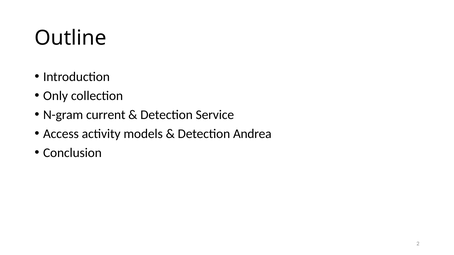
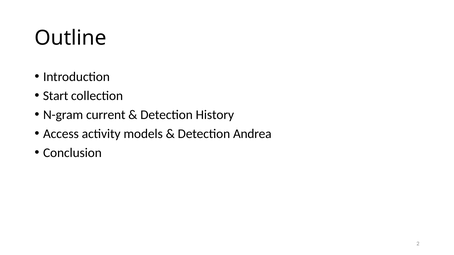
Only: Only -> Start (56, 96)
Service: Service -> History (215, 115)
